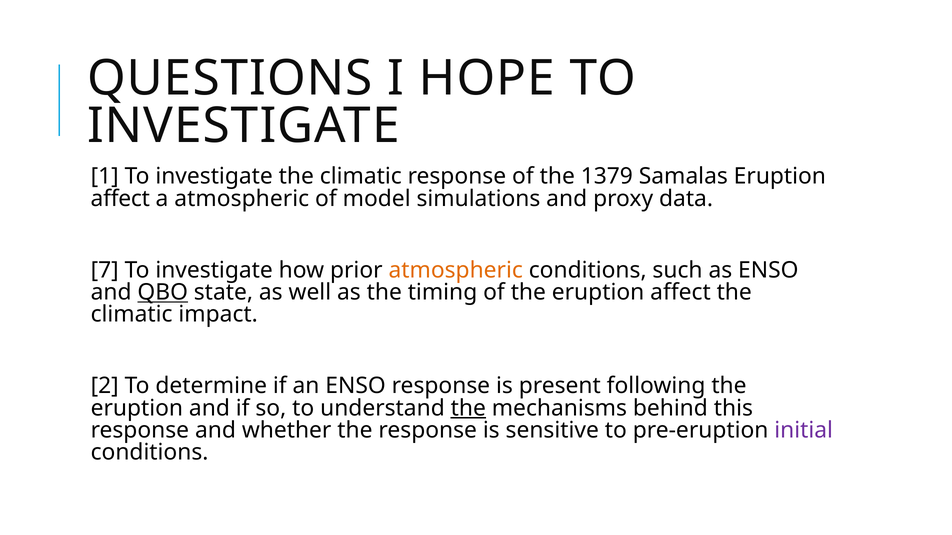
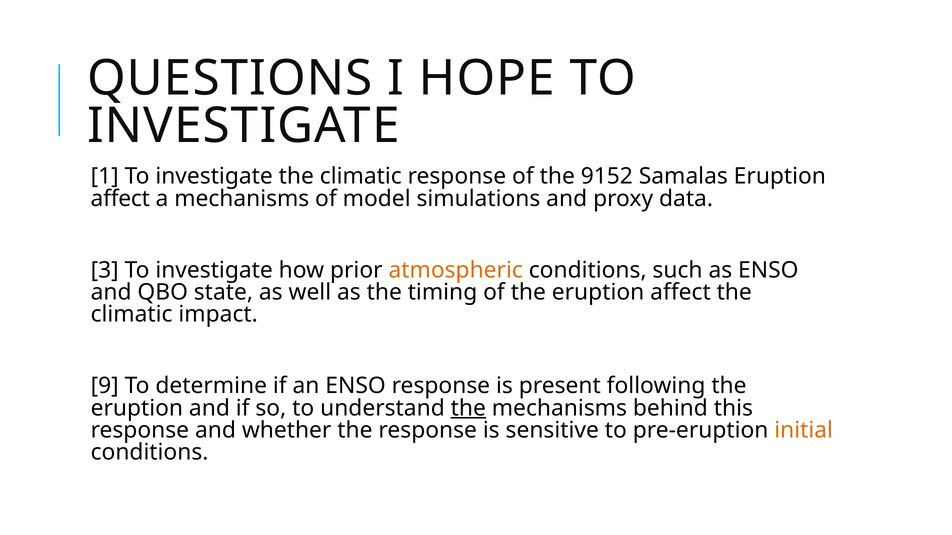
1379: 1379 -> 9152 (607, 177)
a atmospheric: atmospheric -> mechanisms (242, 199)
7: 7 -> 3 (105, 270)
QBO underline: present -> none (163, 293)
2: 2 -> 9 (105, 386)
initial colour: purple -> orange (804, 431)
